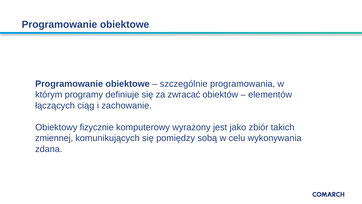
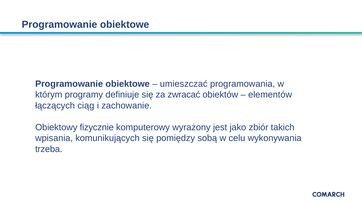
szczególnie: szczególnie -> umieszczać (184, 84)
zmiennej: zmiennej -> wpisania (54, 138)
zdana: zdana -> trzeba (49, 149)
